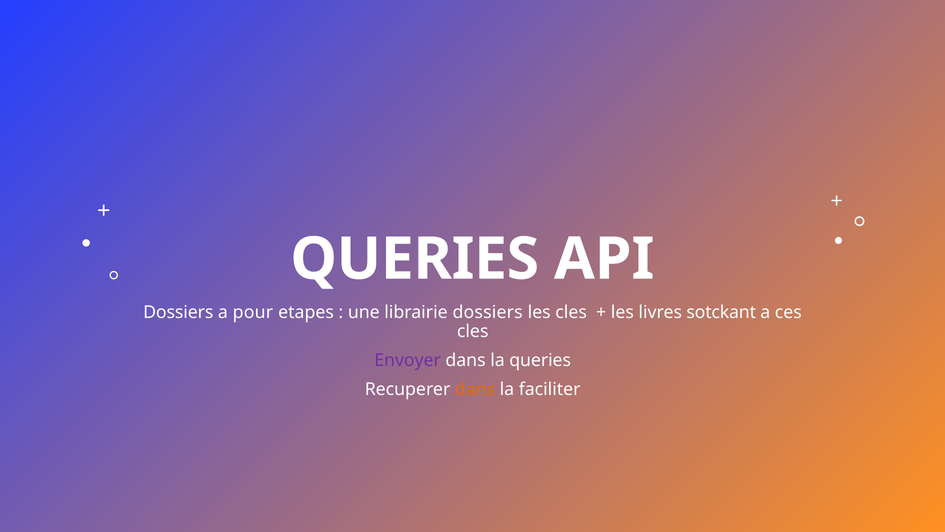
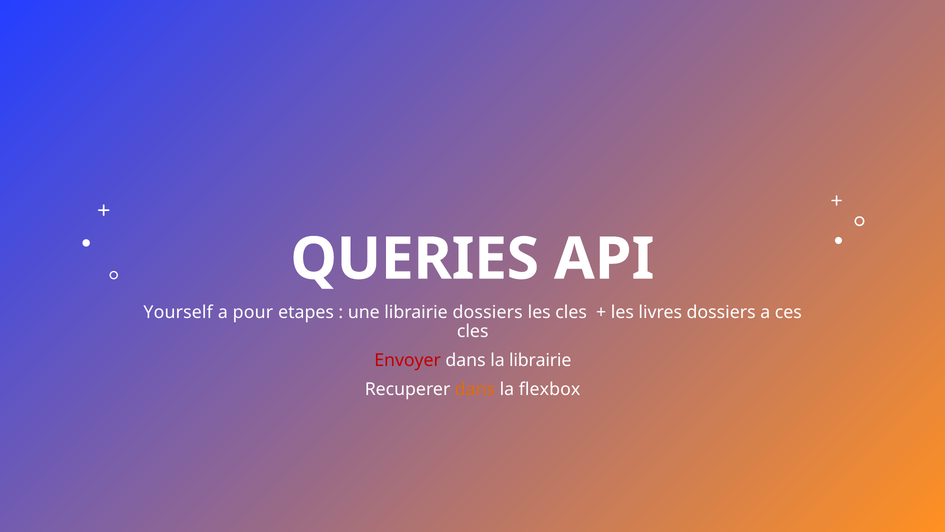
Dossiers: Dossiers -> Yourself (178, 312)
livres sotckant: sotckant -> dossiers (721, 312)
Envoyer colour: purple -> red (408, 360)
la queries: queries -> librairie (540, 360)
faciliter: faciliter -> flexbox (550, 389)
